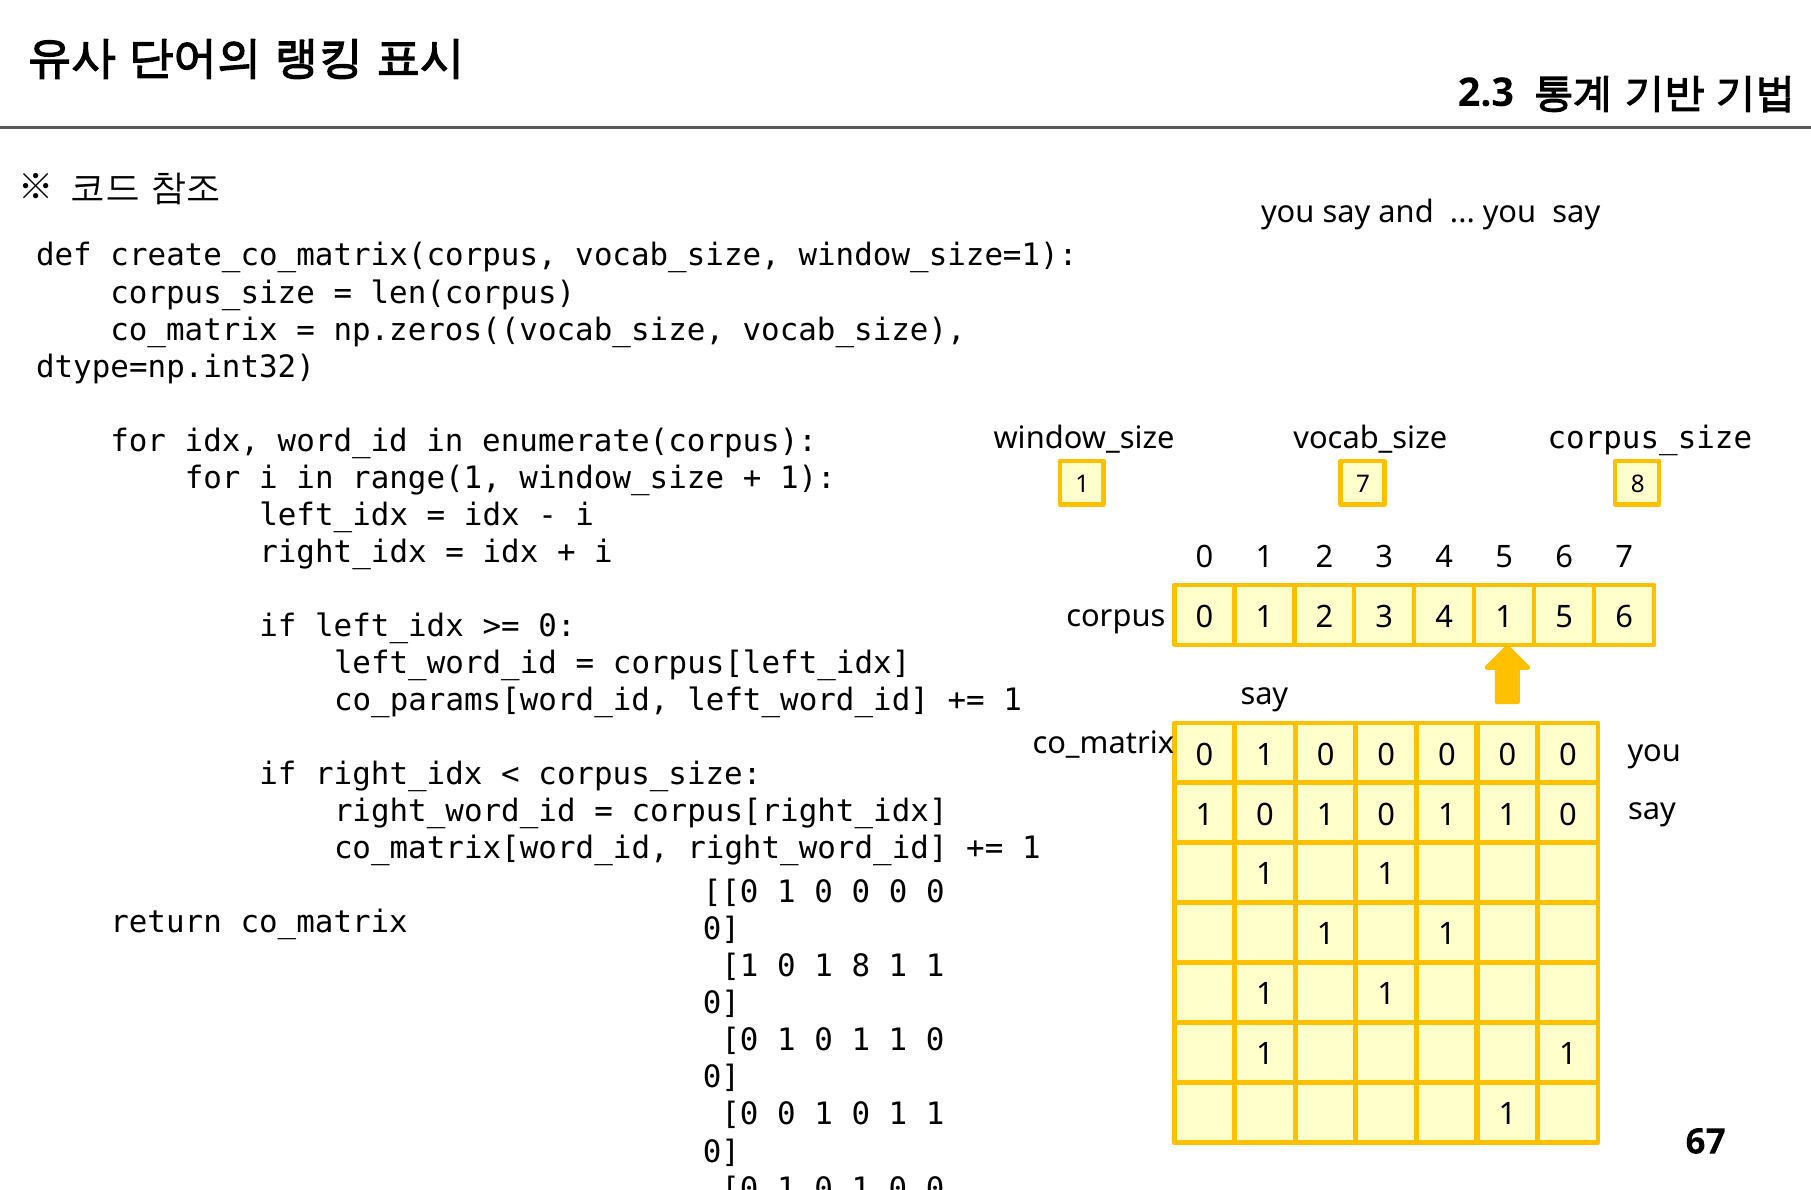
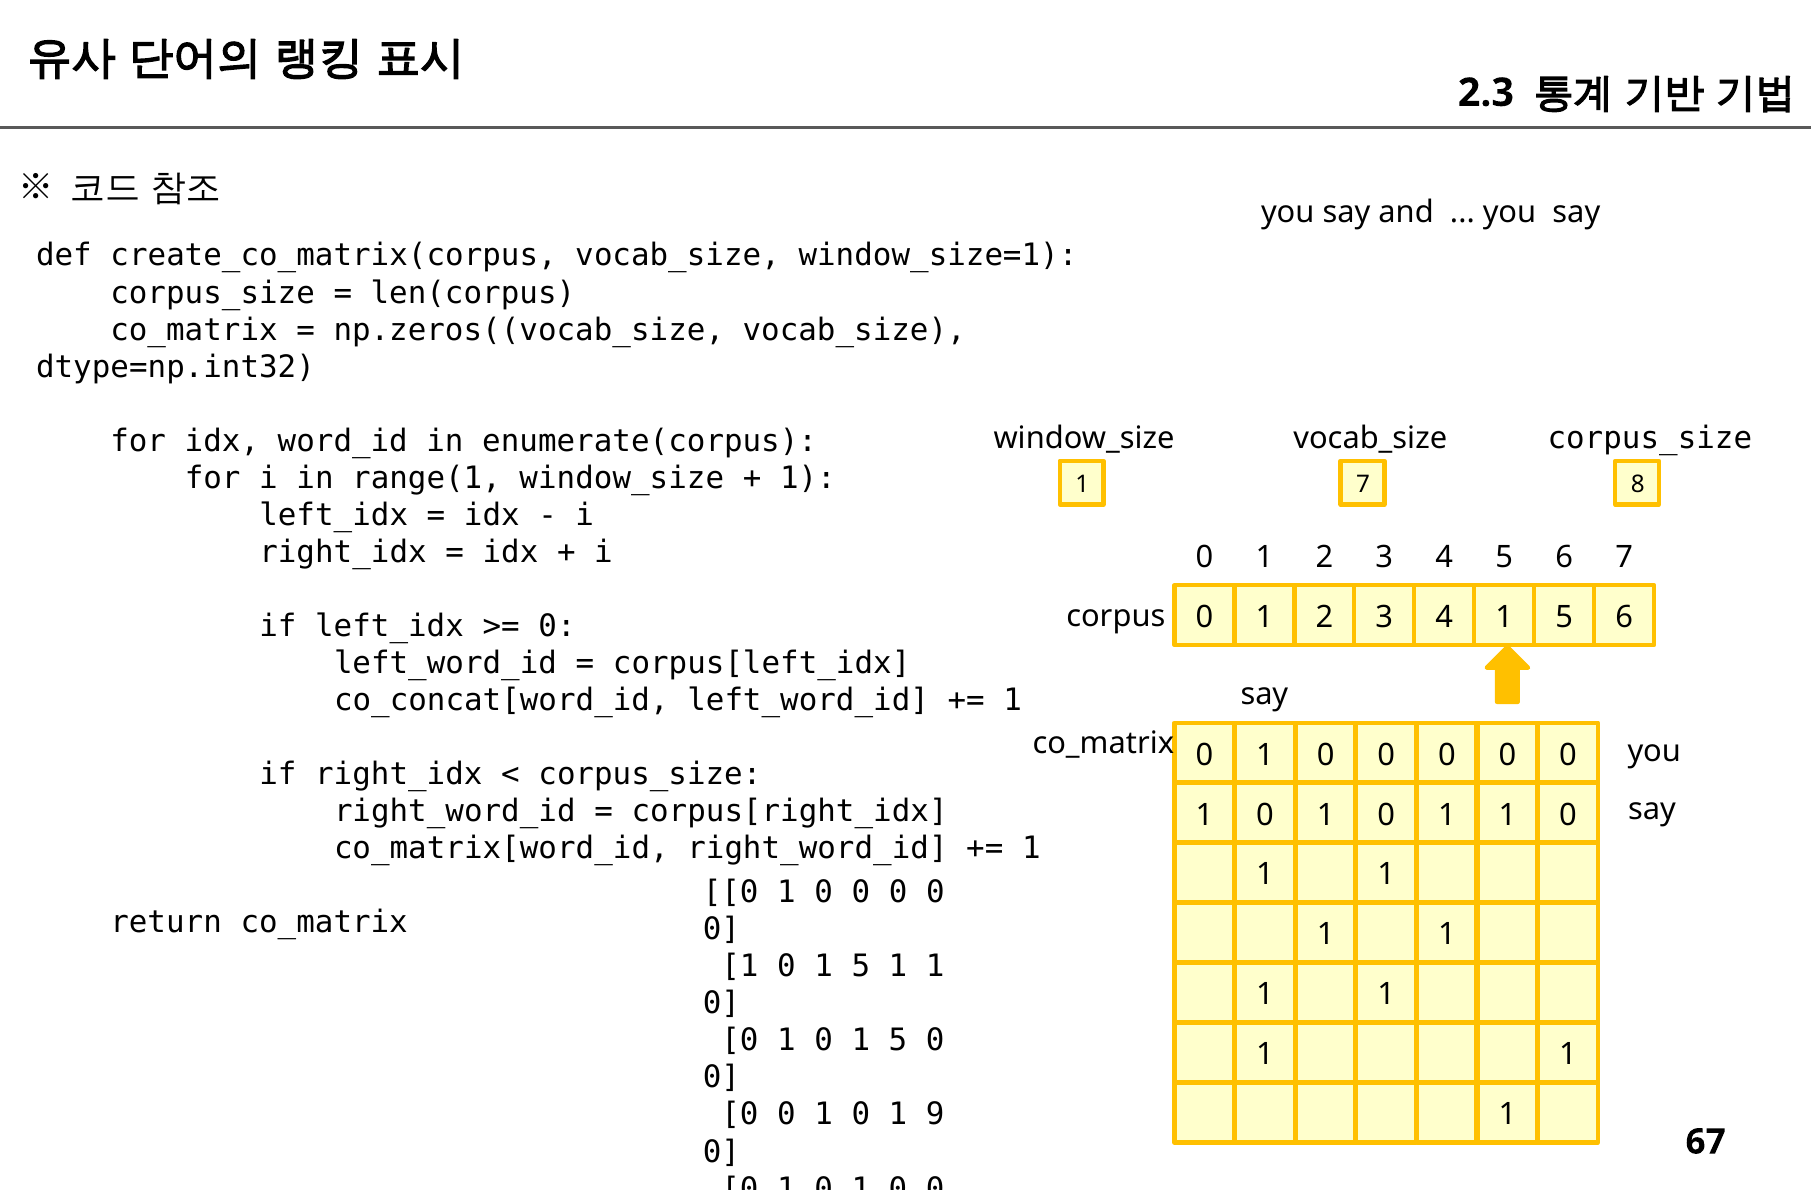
co_params[word_id: co_params[word_id -> co_concat[word_id (501, 700)
8: 8 -> 5 (861, 966)
1: 1 -> 5 (898, 1040)
1: 1 -> 9 (935, 1114)
